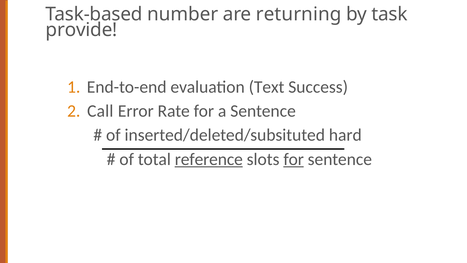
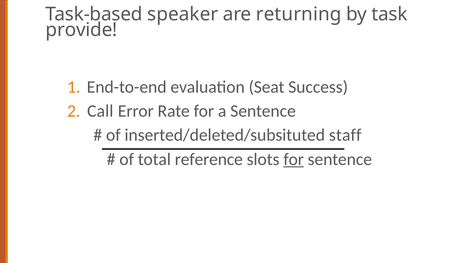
number: number -> speaker (183, 14)
Text: Text -> Seat (267, 87)
hard: hard -> staff (345, 135)
reference underline: present -> none (209, 159)
